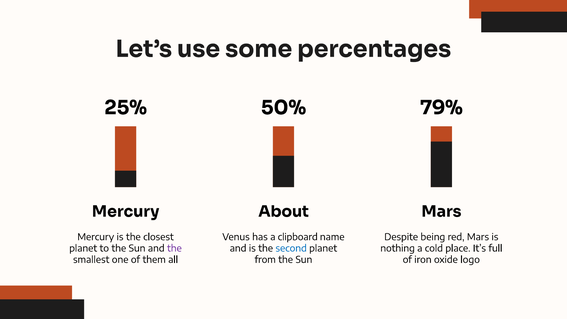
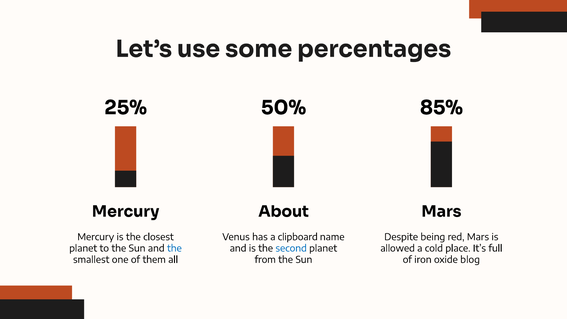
79%: 79% -> 85% (441, 108)
the colour: purple -> blue (174, 248)
nothing: nothing -> allowed (398, 248)
logo: logo -> blog (470, 260)
